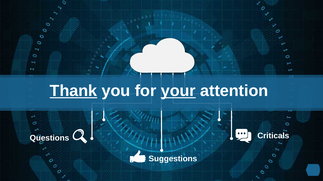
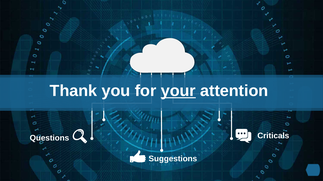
Thank underline: present -> none (73, 91)
